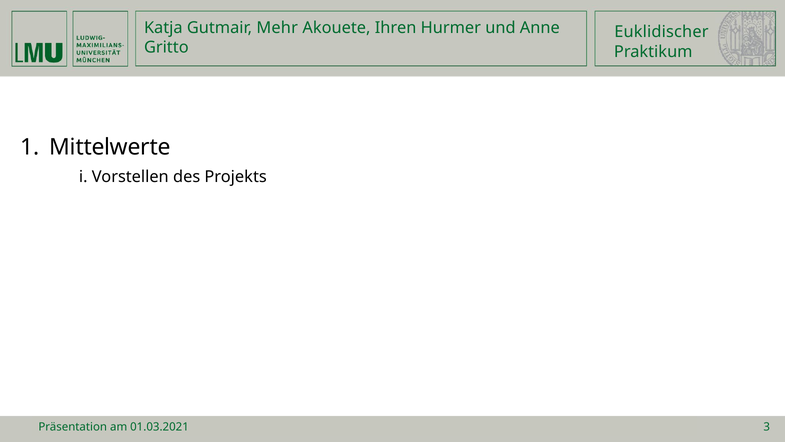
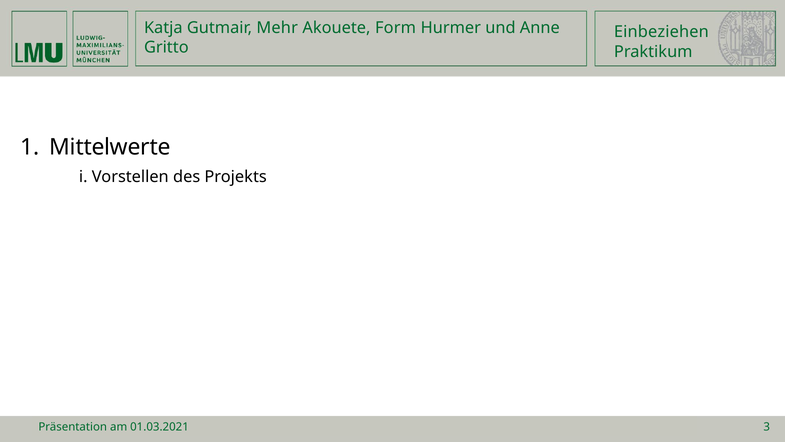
Ihren: Ihren -> Form (396, 28)
Euklidischer: Euklidischer -> Einbeziehen (661, 32)
